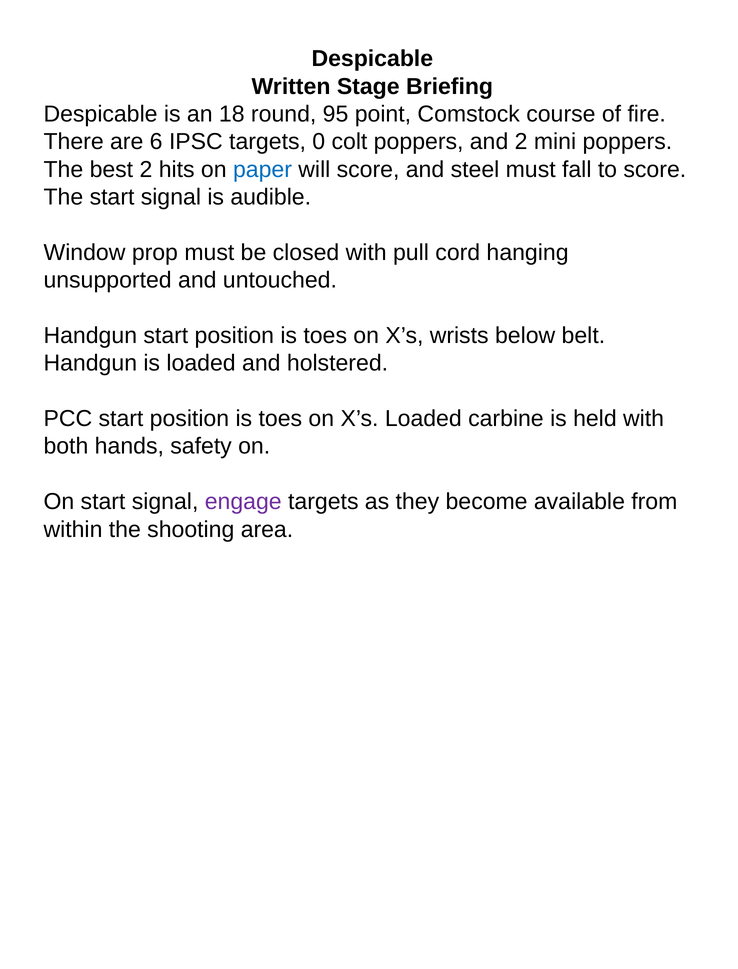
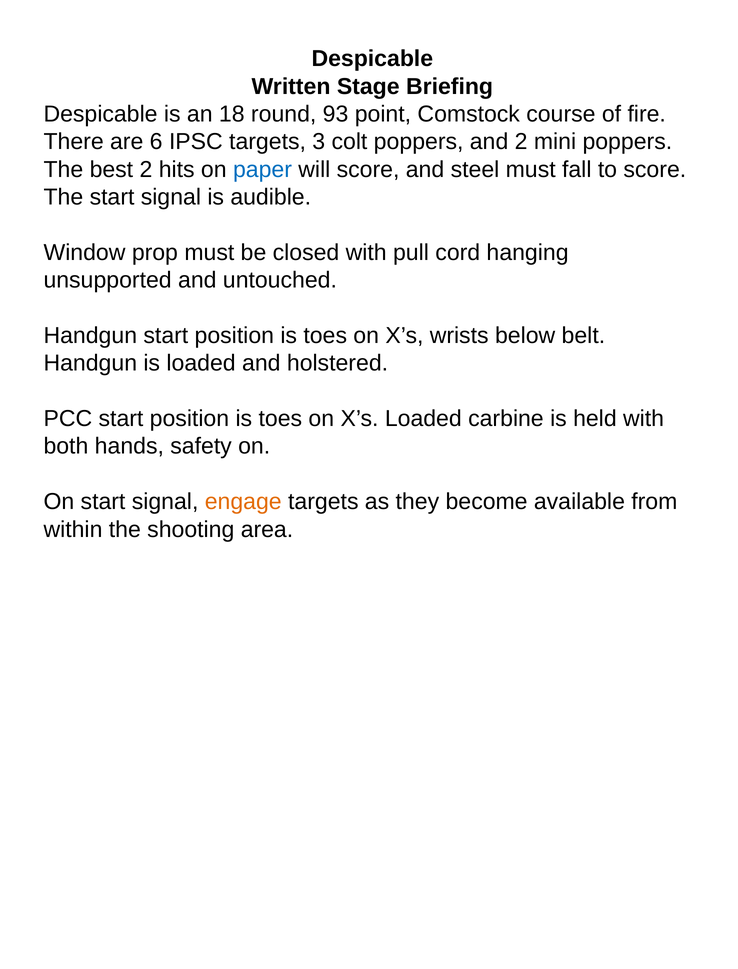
95: 95 -> 93 (336, 114)
0: 0 -> 3 (319, 142)
engage colour: purple -> orange (243, 502)
